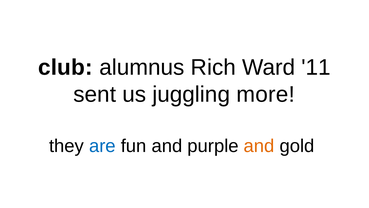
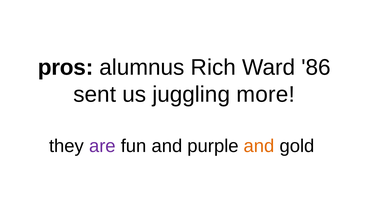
club: club -> pros (66, 67)
11: 11 -> 86 (316, 67)
are colour: blue -> purple (102, 146)
